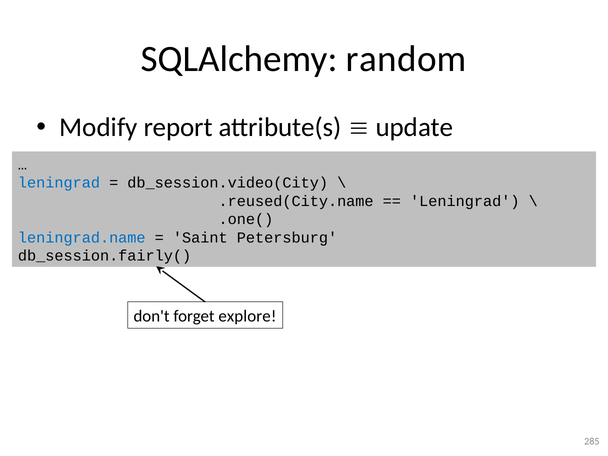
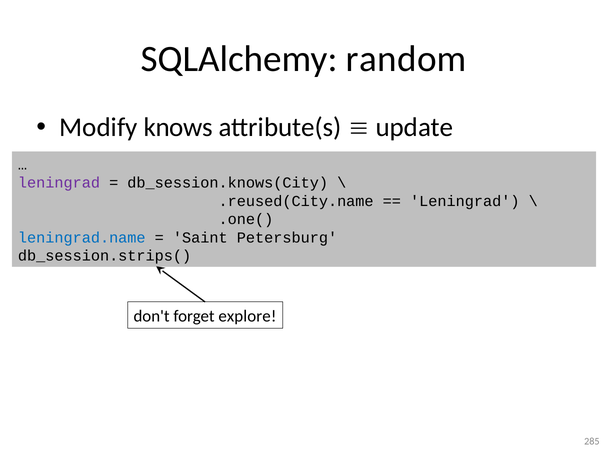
report: report -> knows (178, 128)
leningrad colour: blue -> purple (59, 183)
db_session.video(City: db_session.video(City -> db_session.knows(City (228, 183)
db_session.fairly(: db_session.fairly( -> db_session.strips( (105, 256)
